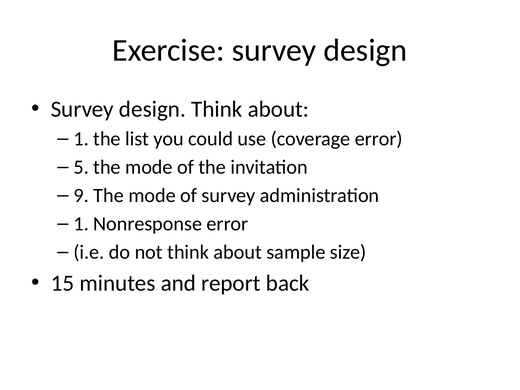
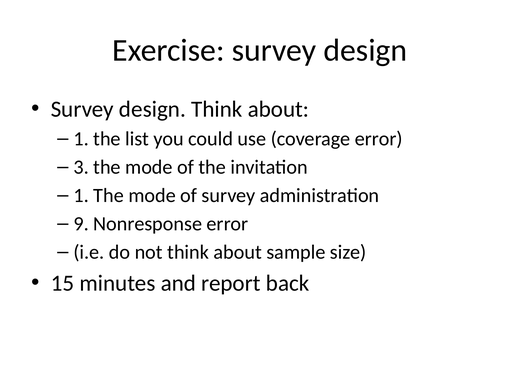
5: 5 -> 3 (81, 167)
9: 9 -> 1 (81, 196)
1: 1 -> 9 (81, 224)
